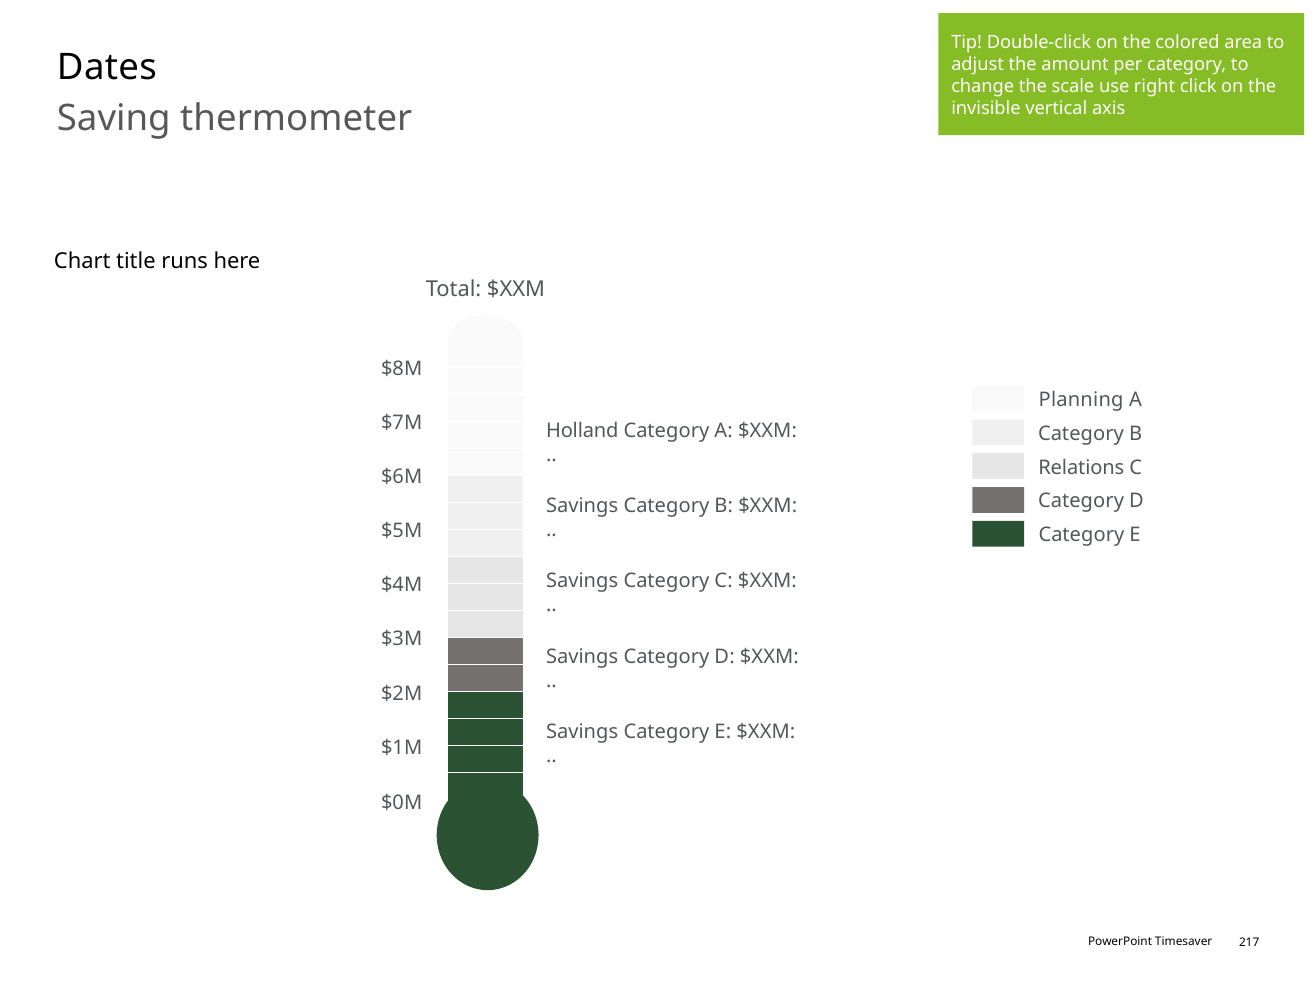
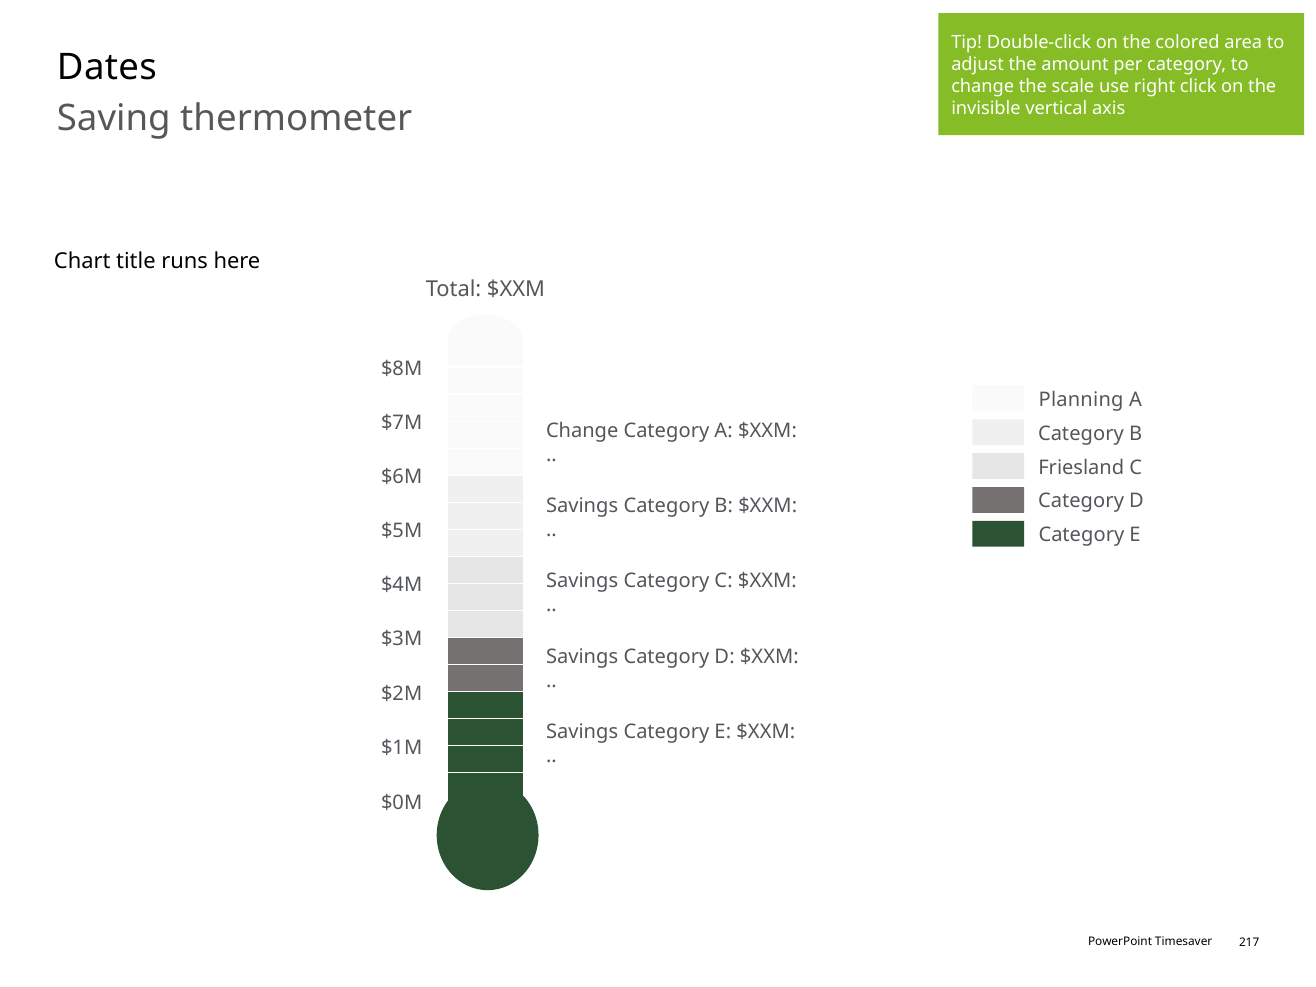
Holland: Holland -> Change (582, 431)
Relations: Relations -> Friesland (1081, 467)
